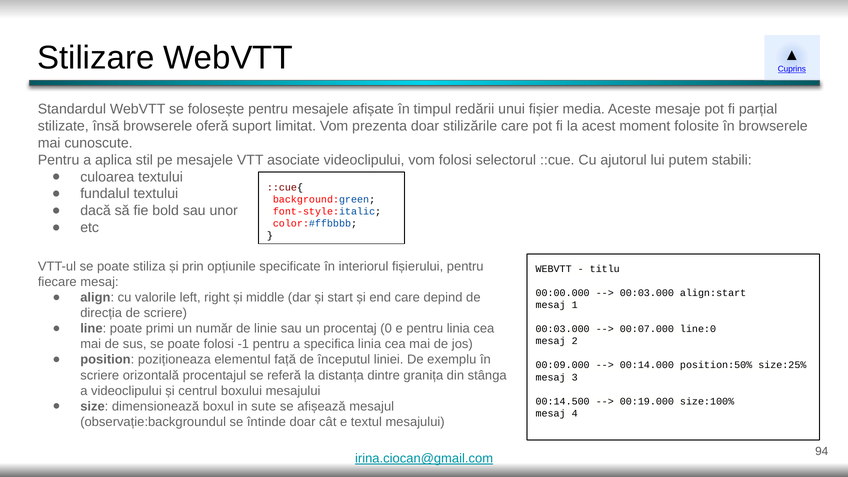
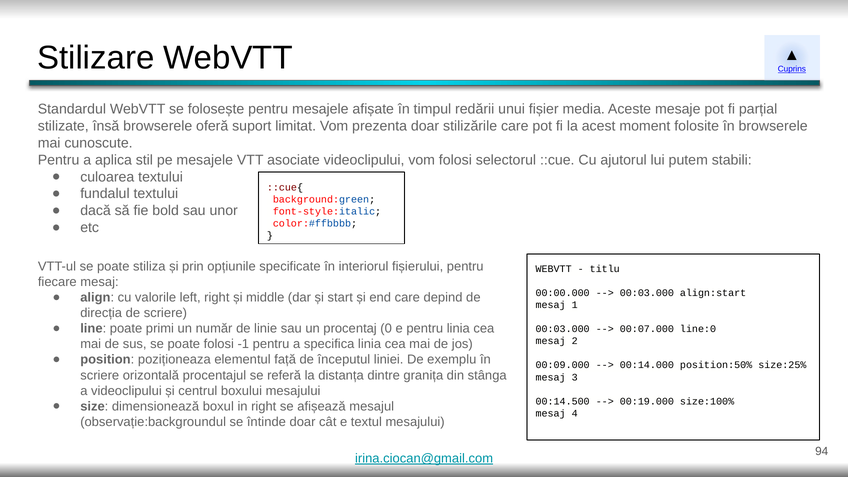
in sute: sute -> right (264, 406)
